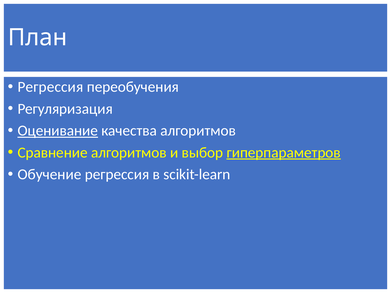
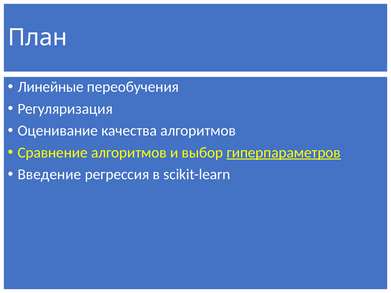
Регрессия: Регрессия -> Линейные (51, 87)
Оценивание underline: present -> none (58, 131)
Обучение: Обучение -> Введение (49, 174)
